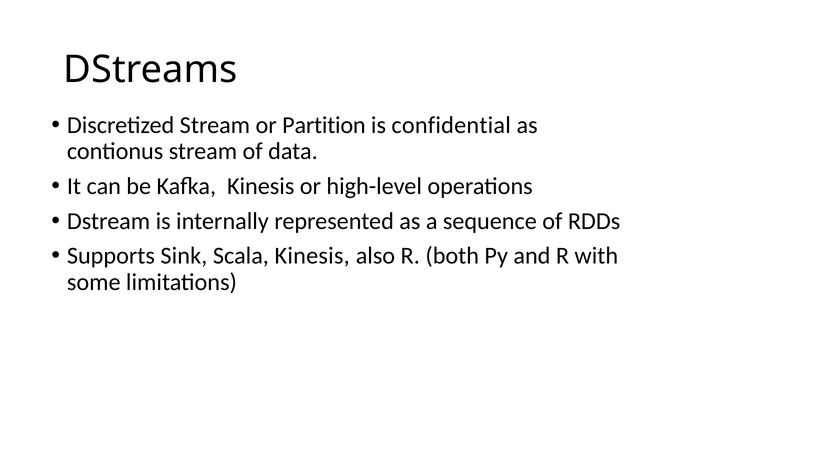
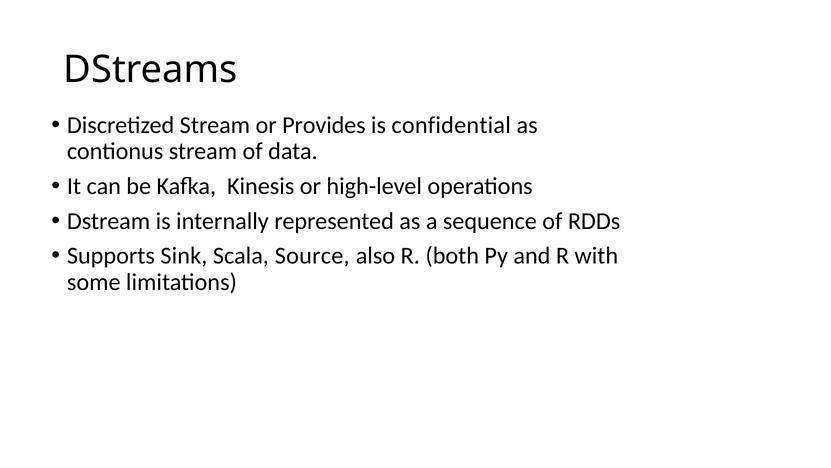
Partition: Partition -> Provides (324, 125)
Scala Kinesis: Kinesis -> Source (312, 256)
